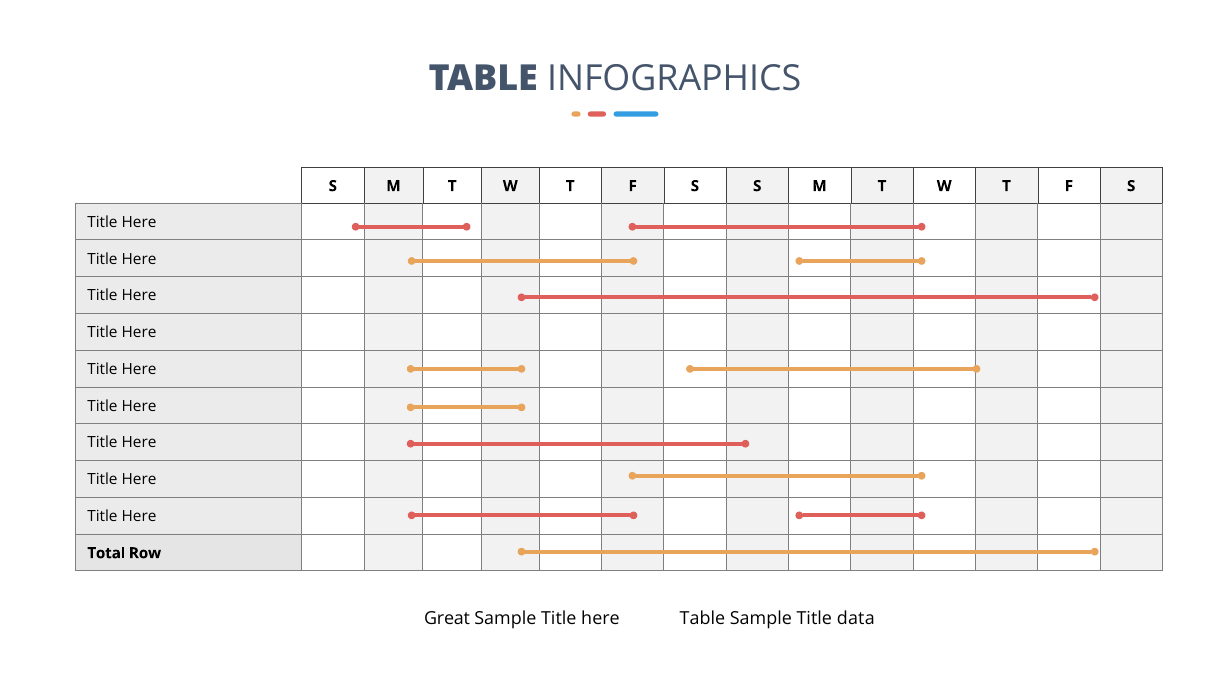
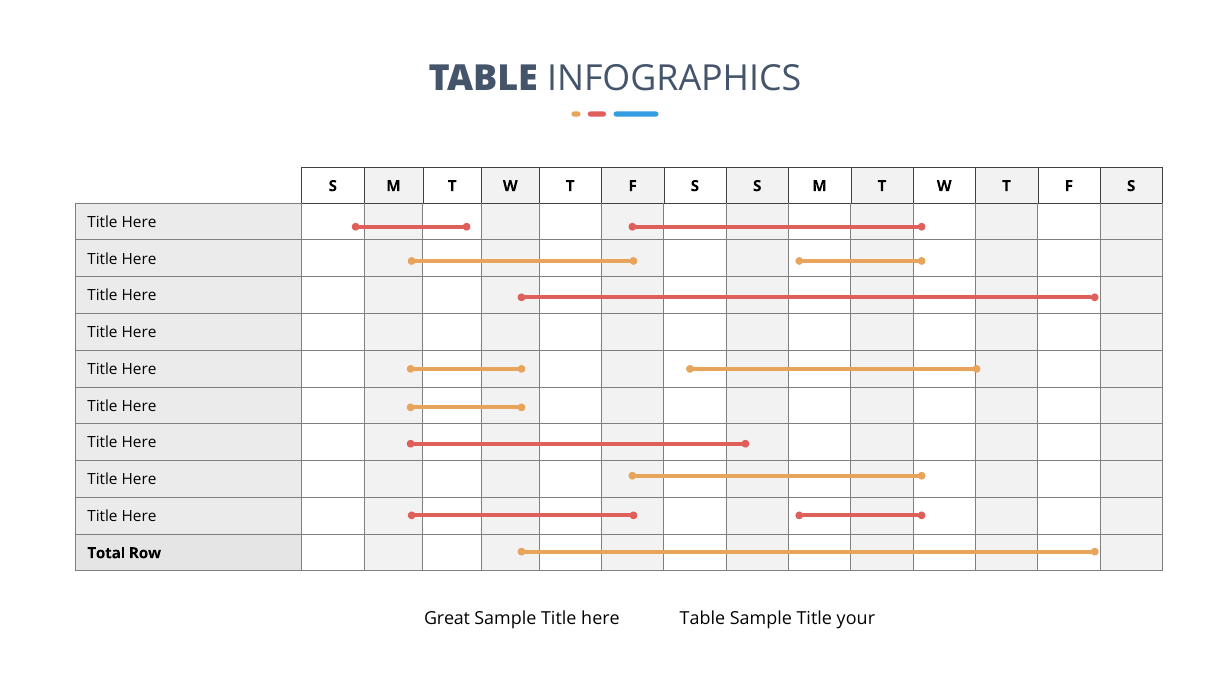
data: data -> your (856, 618)
